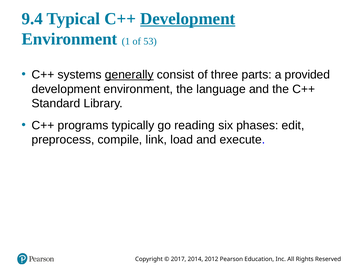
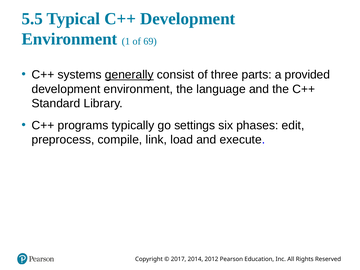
9.4: 9.4 -> 5.5 (32, 19)
Development underline: present -> none (188, 19)
53: 53 -> 69 (150, 41)
reading: reading -> settings (195, 125)
